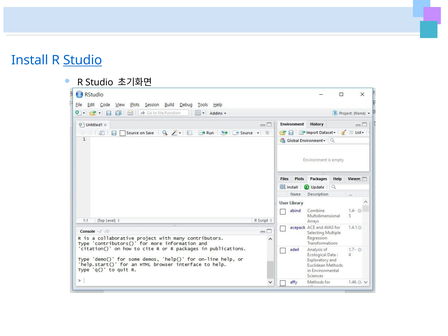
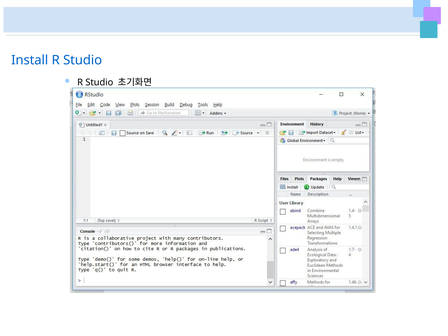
Studio underline: present -> none (83, 60)
